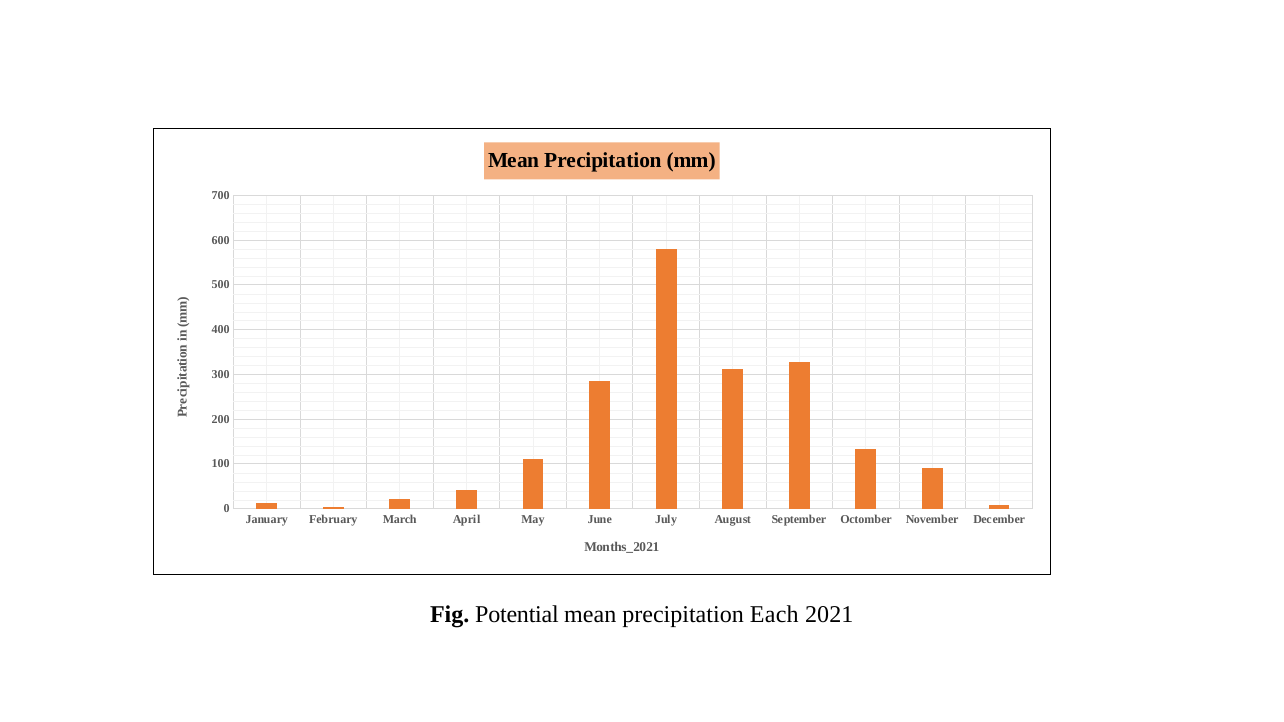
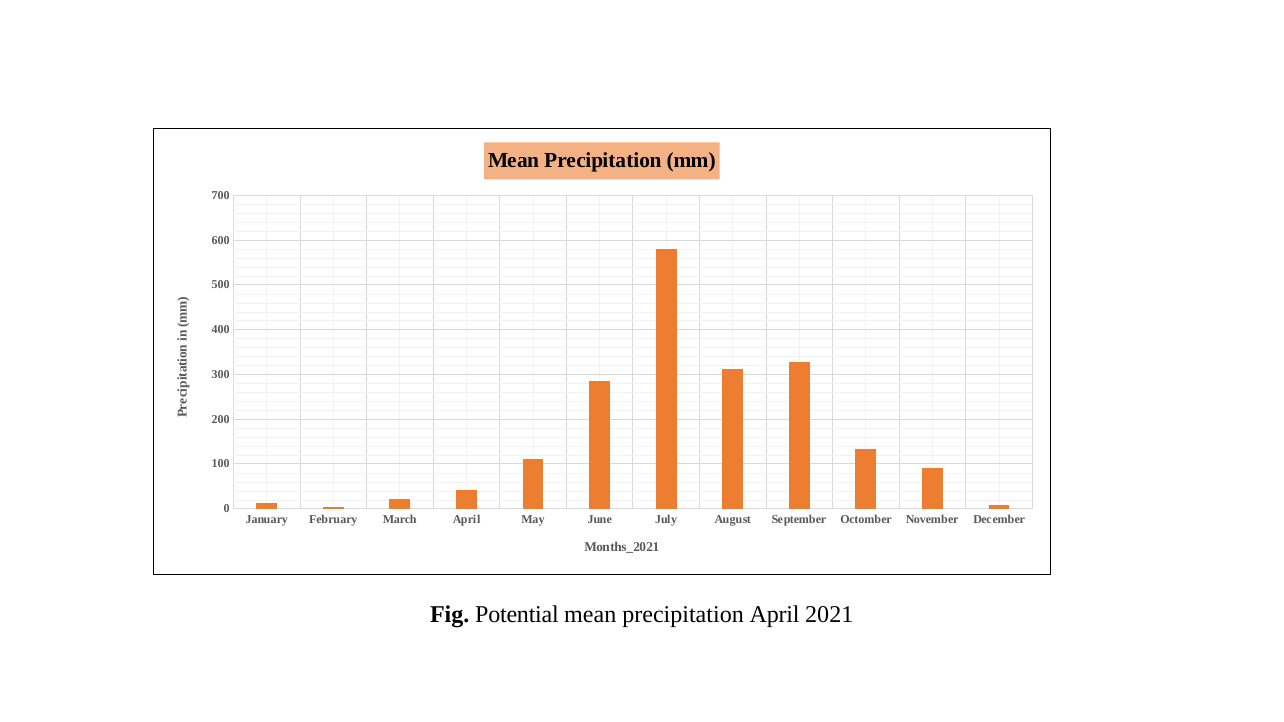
precipitation Each: Each -> April (775, 615)
